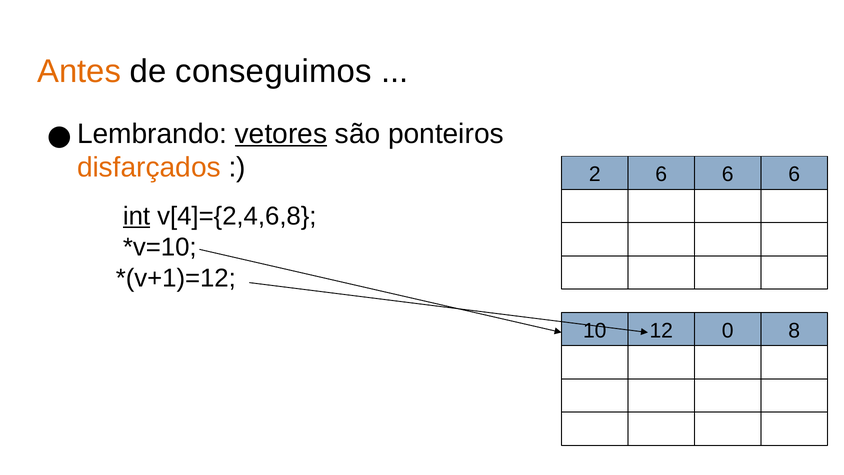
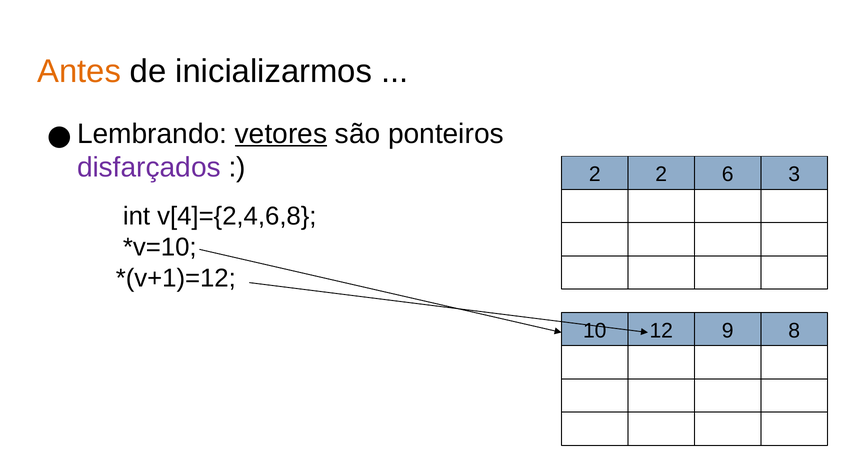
conseguimos: conseguimos -> inicializarmos (274, 71)
disfarçados colour: orange -> purple (149, 167)
2 6: 6 -> 2 (661, 174)
6: 6 -> 3 (794, 174)
int underline: present -> none (137, 216)
0: 0 -> 9 (728, 330)
